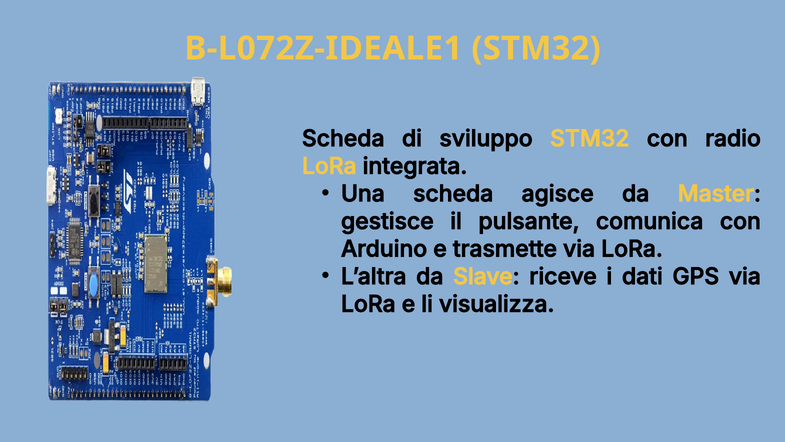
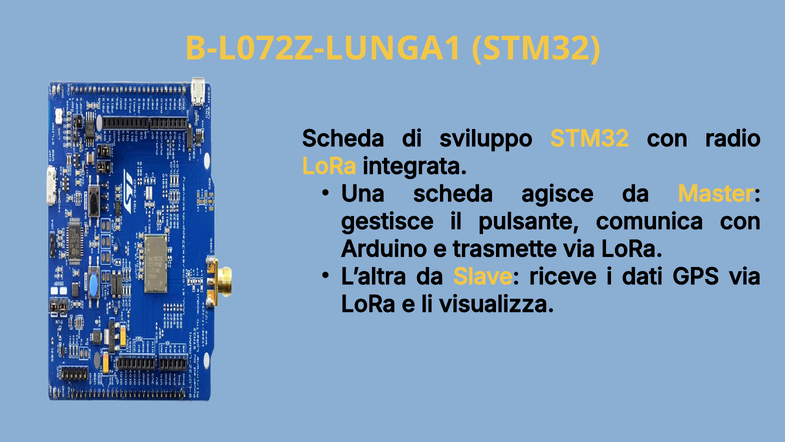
B-L072Z-IDEALE1: B-L072Z-IDEALE1 -> B-L072Z-LUNGA1 (323, 48)
